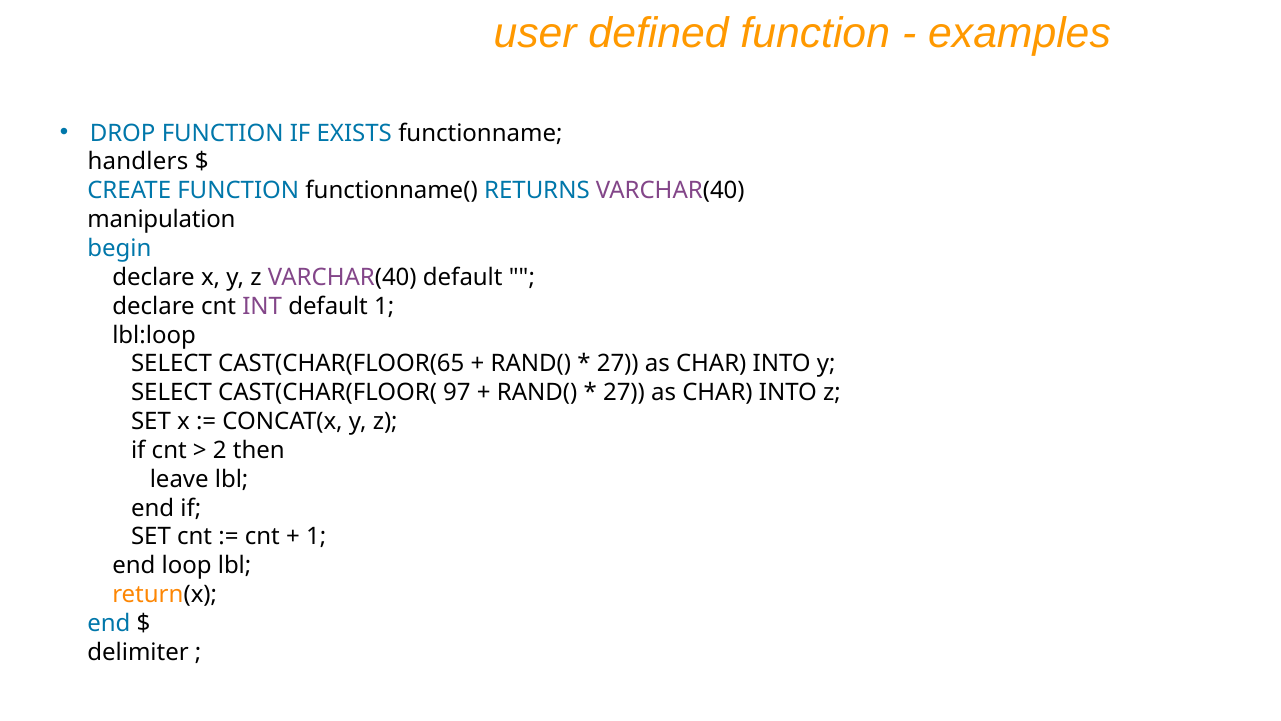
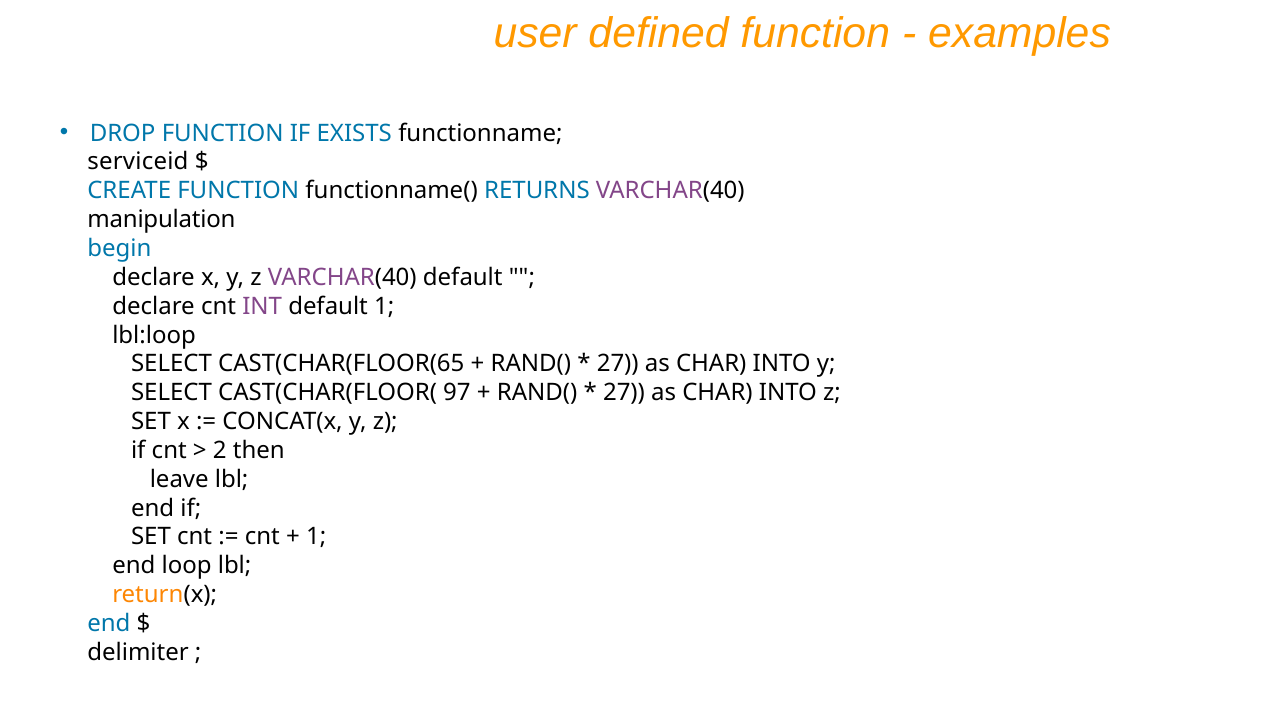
handlers: handlers -> serviceid (138, 162)
